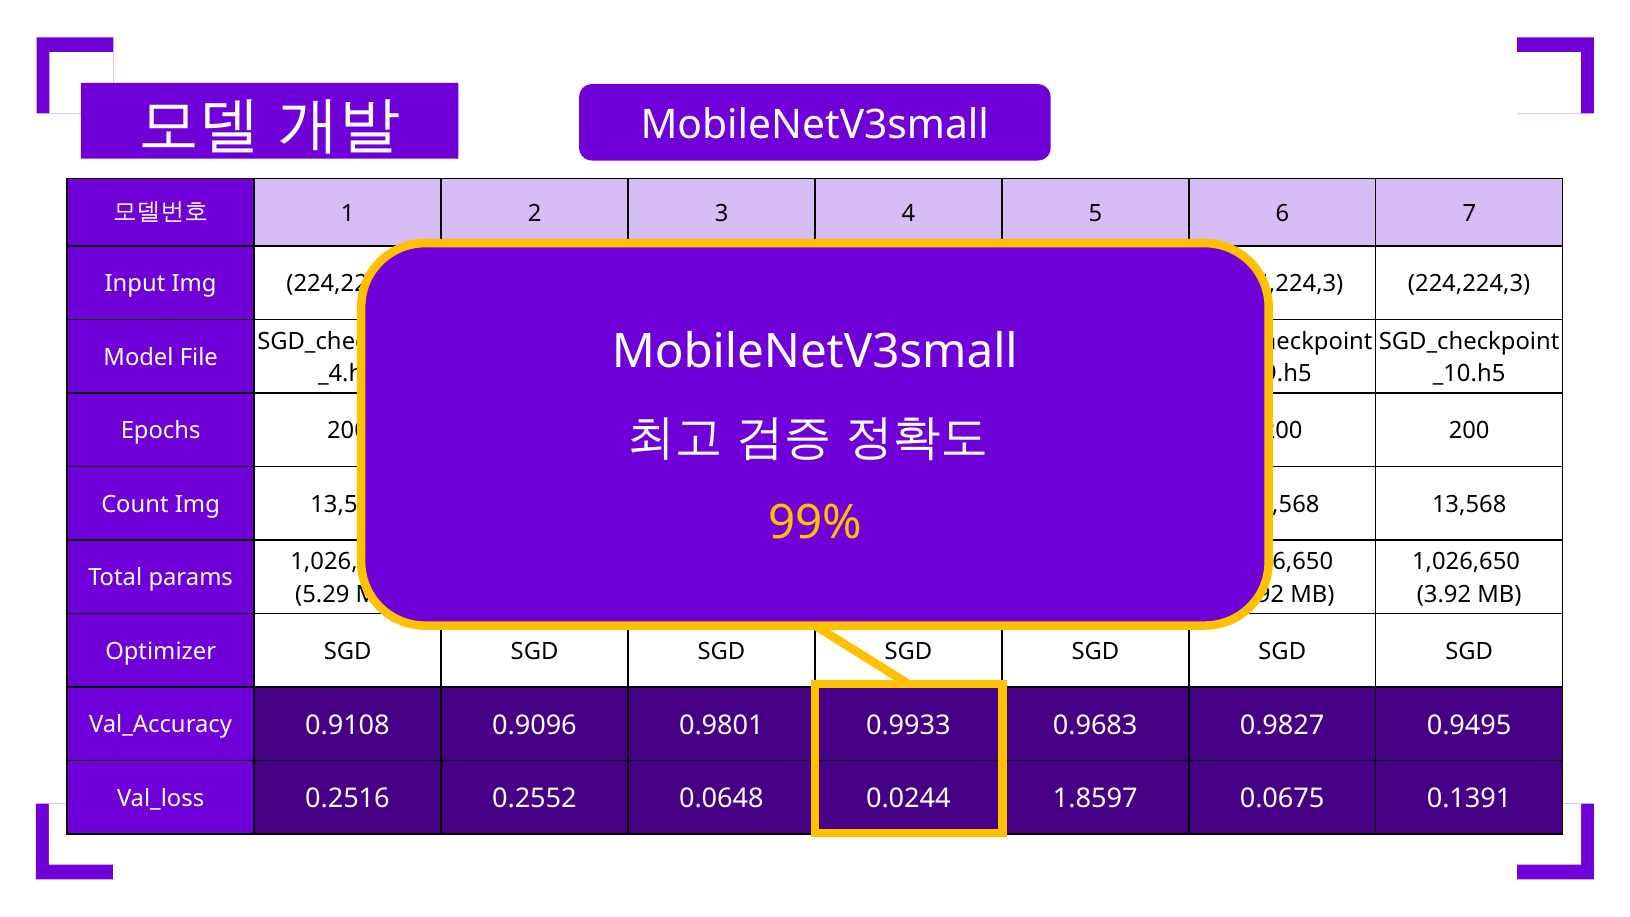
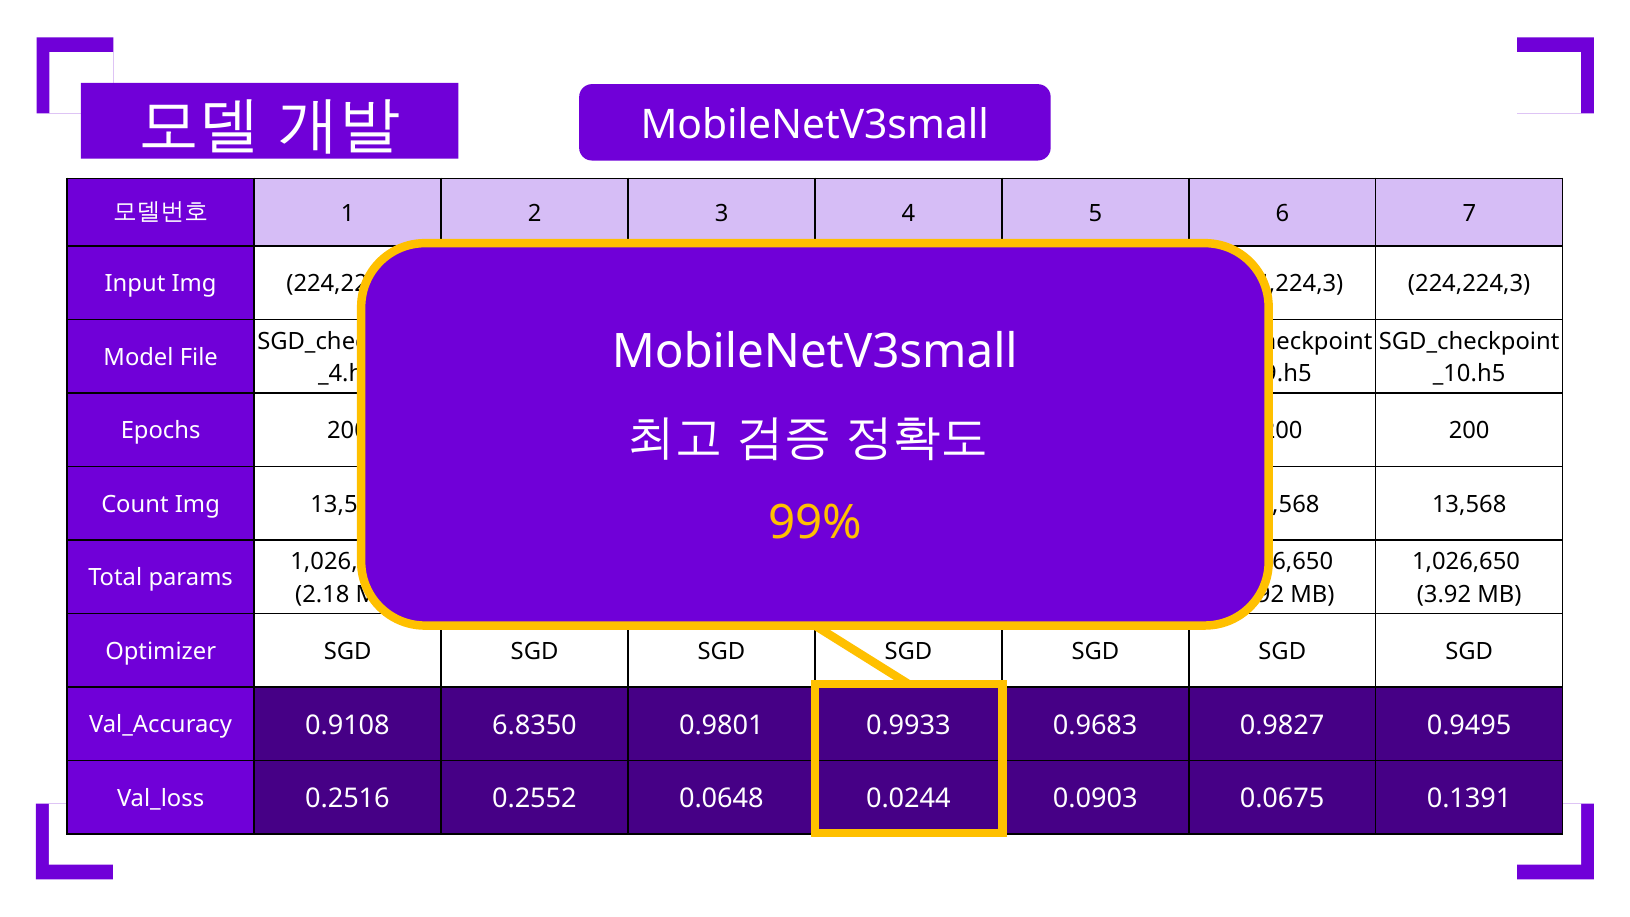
5.29: 5.29 -> 2.18 (322, 594)
0.9096: 0.9096 -> 6.8350 (534, 725)
1.8597: 1.8597 -> 0.0903 (1095, 799)
